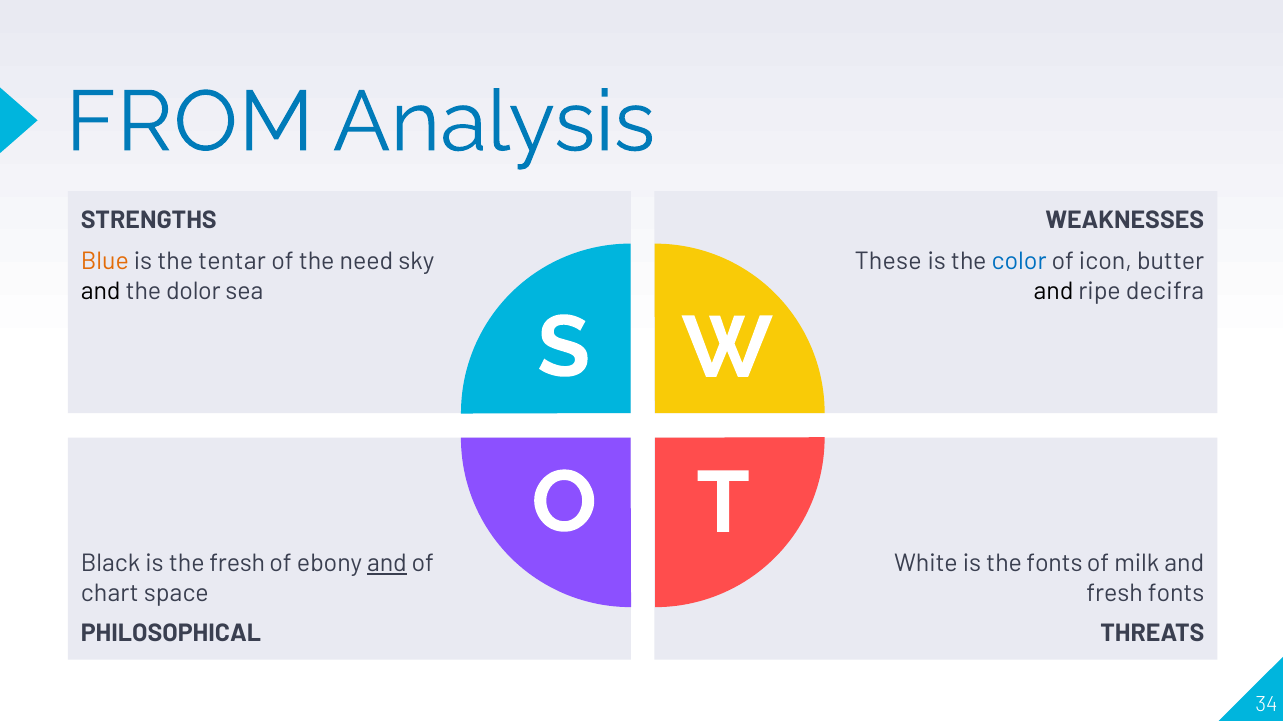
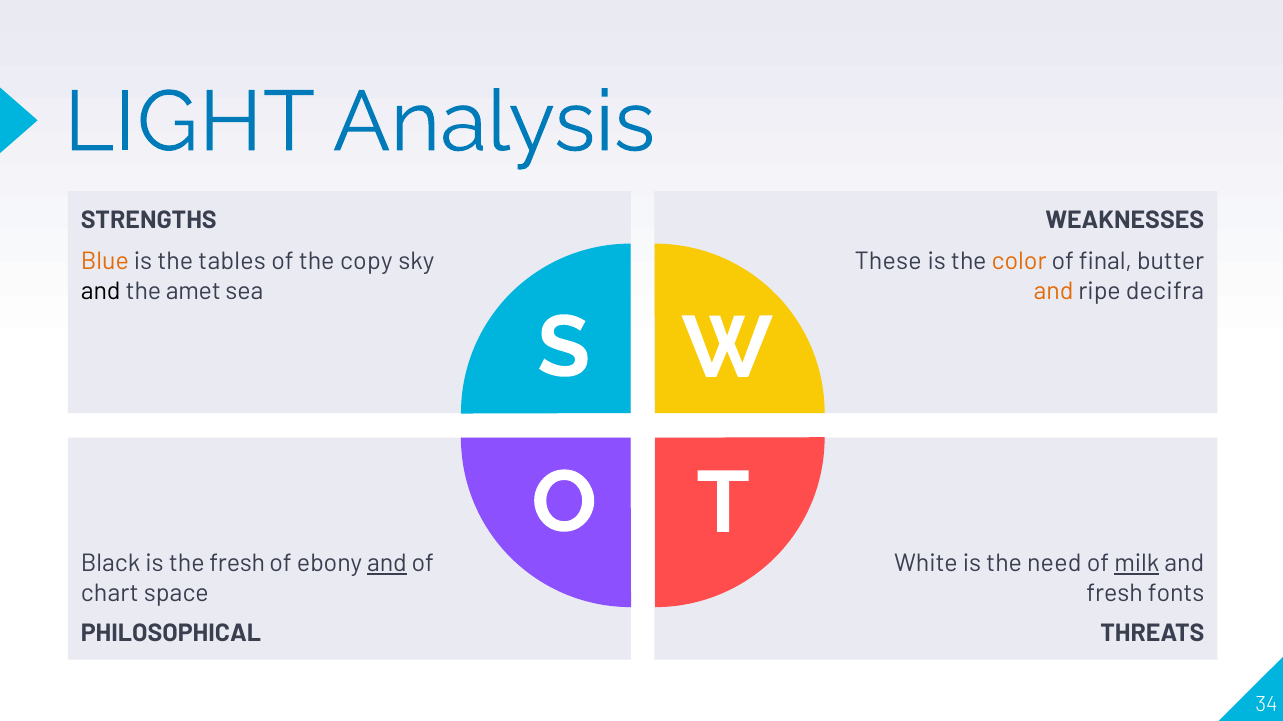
FROM: FROM -> LIGHT (190, 122)
tentar: tentar -> tables (232, 261)
need: need -> copy (366, 261)
color colour: blue -> orange (1019, 261)
icon: icon -> final (1106, 261)
dolor: dolor -> amet (193, 291)
and colour: black -> orange (1054, 291)
the fonts: fonts -> need (1054, 564)
milk underline: none -> present (1137, 564)
